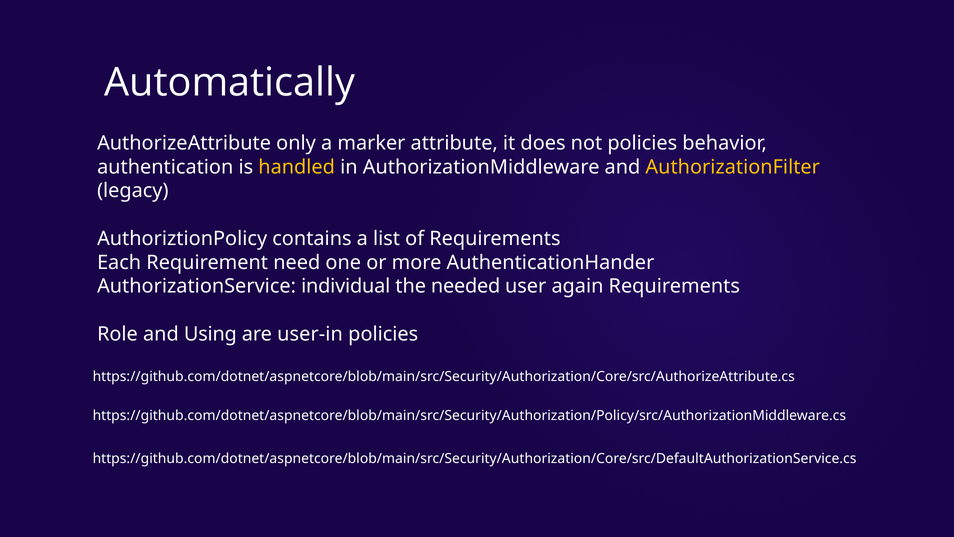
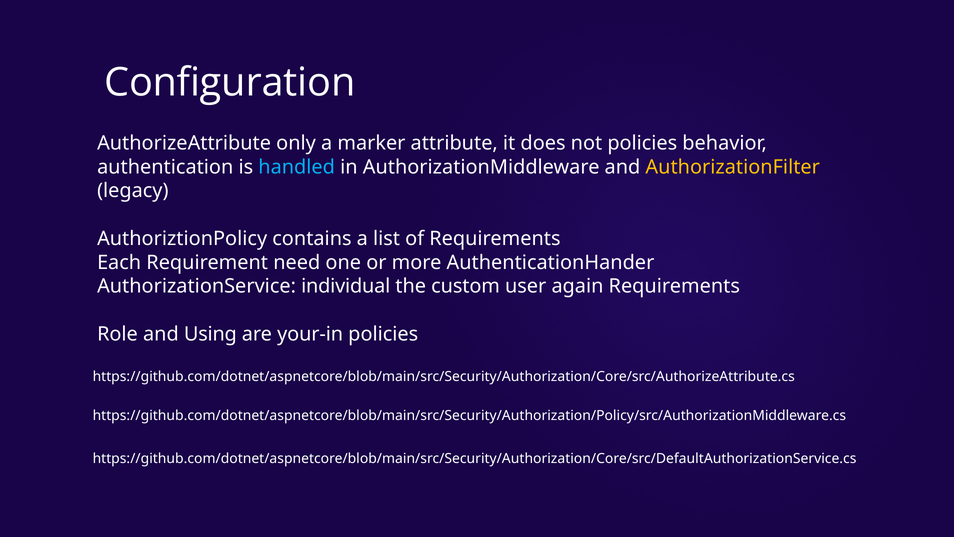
Automatically: Automatically -> Configuration (230, 82)
handled colour: yellow -> light blue (297, 167)
needed: needed -> custom (466, 286)
user-in: user-in -> your-in (310, 334)
